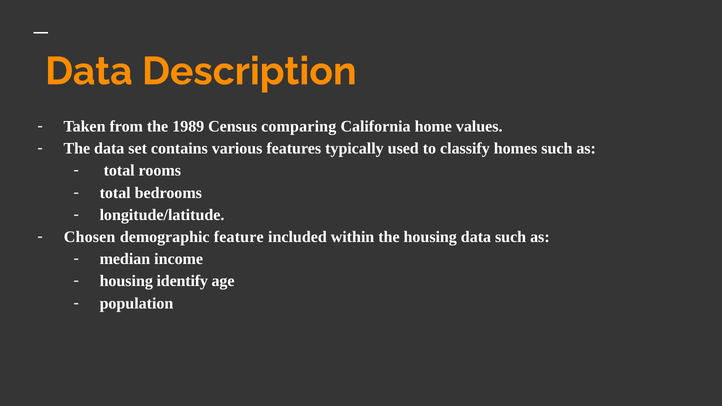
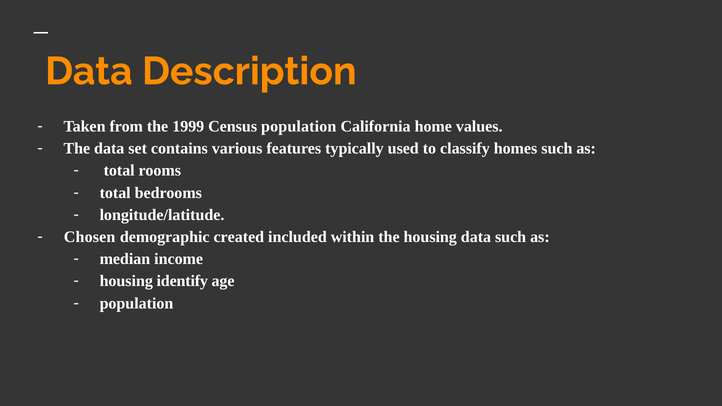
1989: 1989 -> 1999 (188, 126)
Census comparing: comparing -> population (299, 126)
feature: feature -> created (239, 237)
